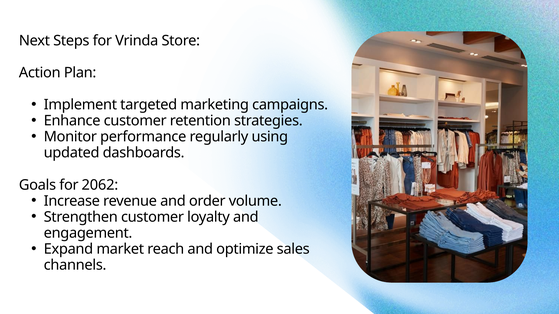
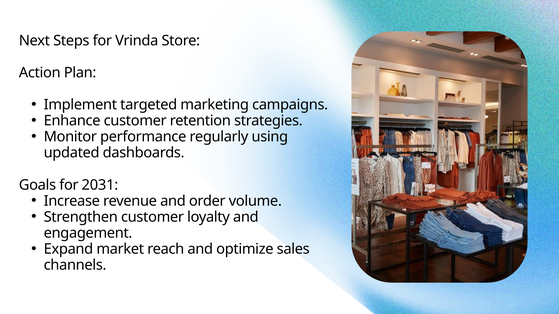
2062: 2062 -> 2031 (100, 185)
